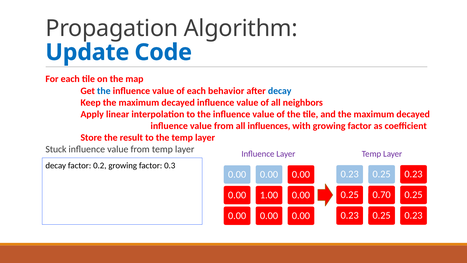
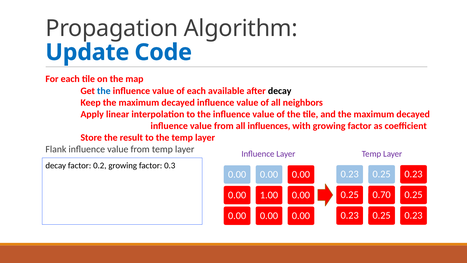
behavior: behavior -> available (226, 91)
decay colour: blue -> black (280, 91)
Stuck: Stuck -> Flank (56, 149)
